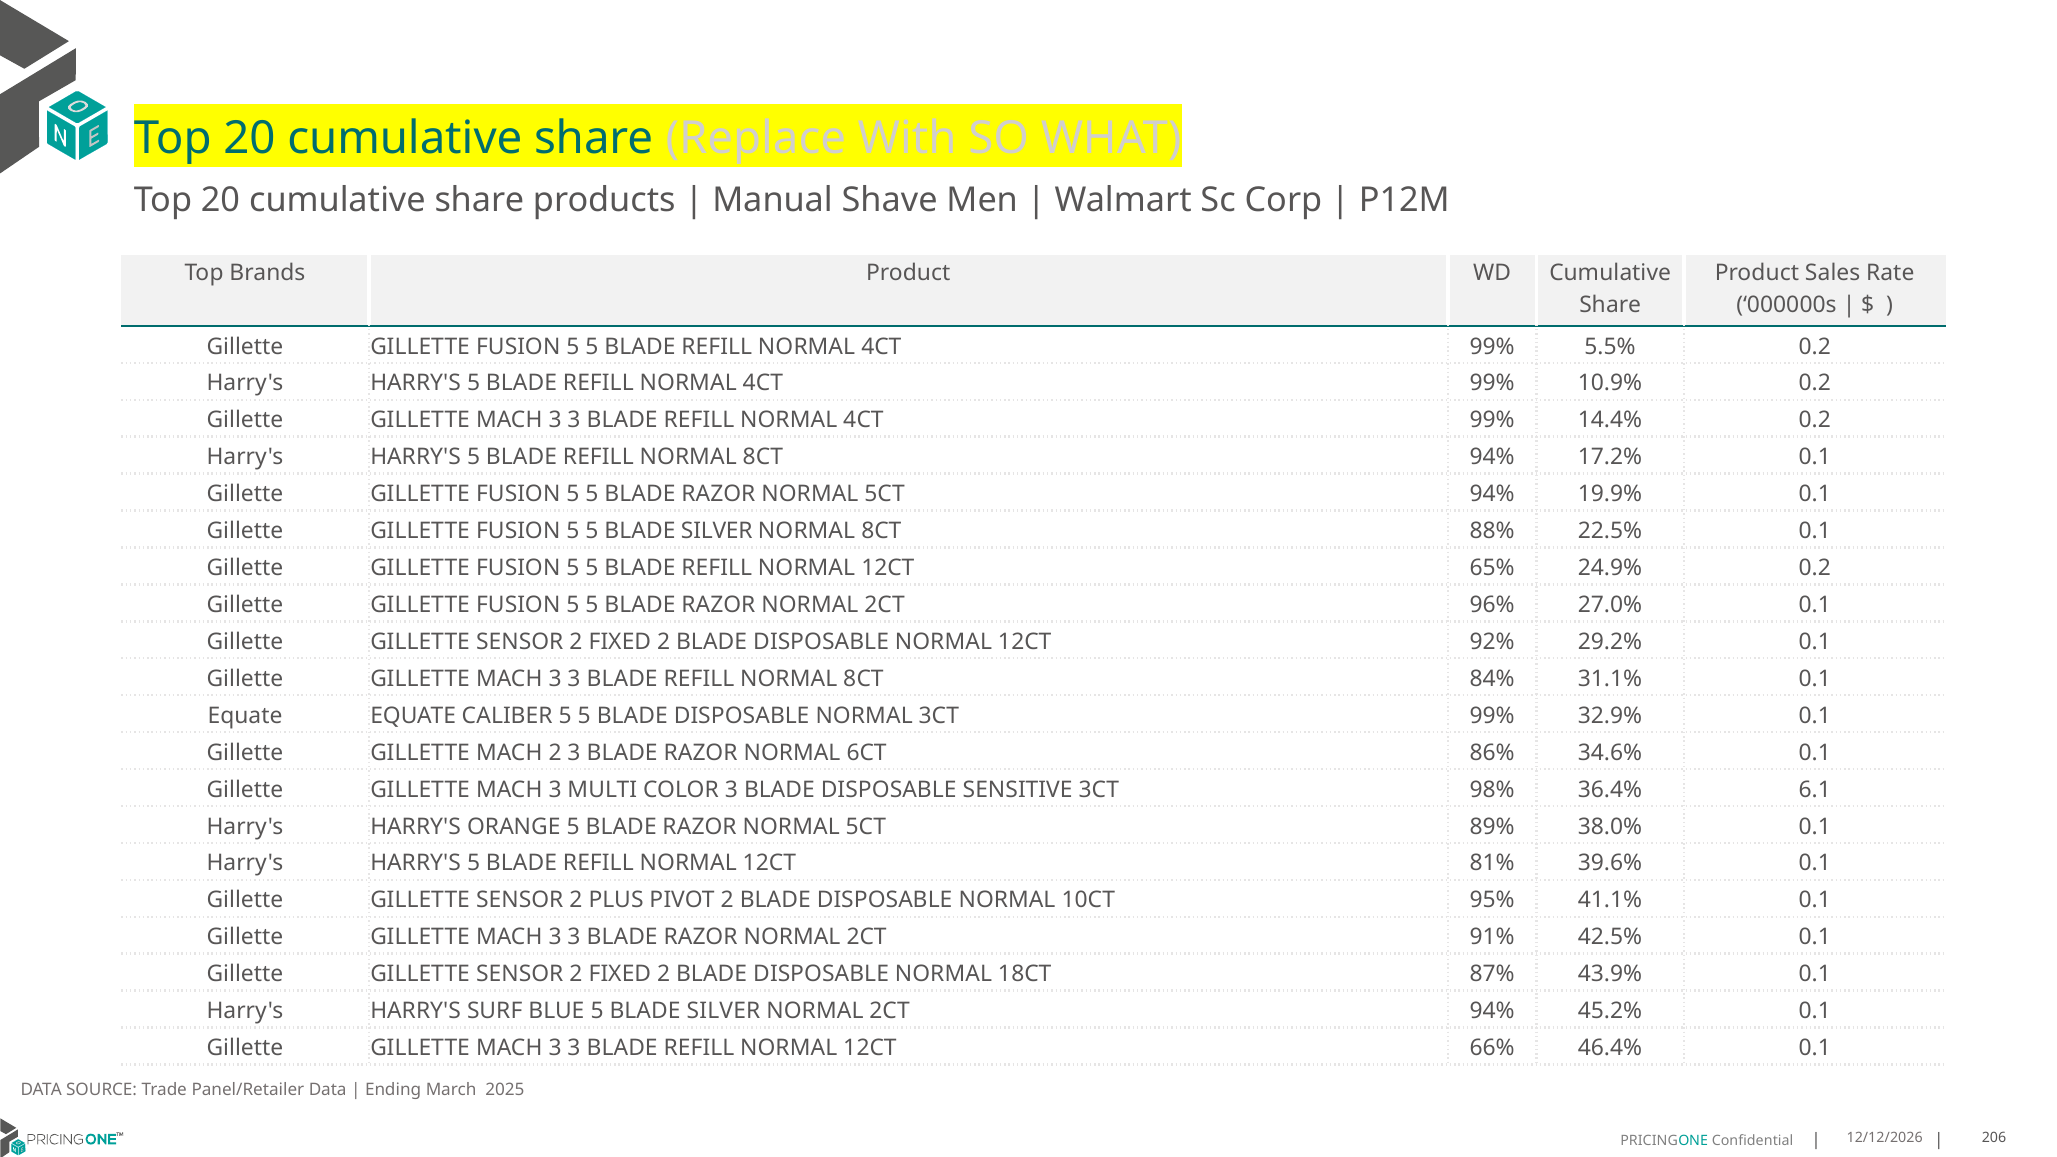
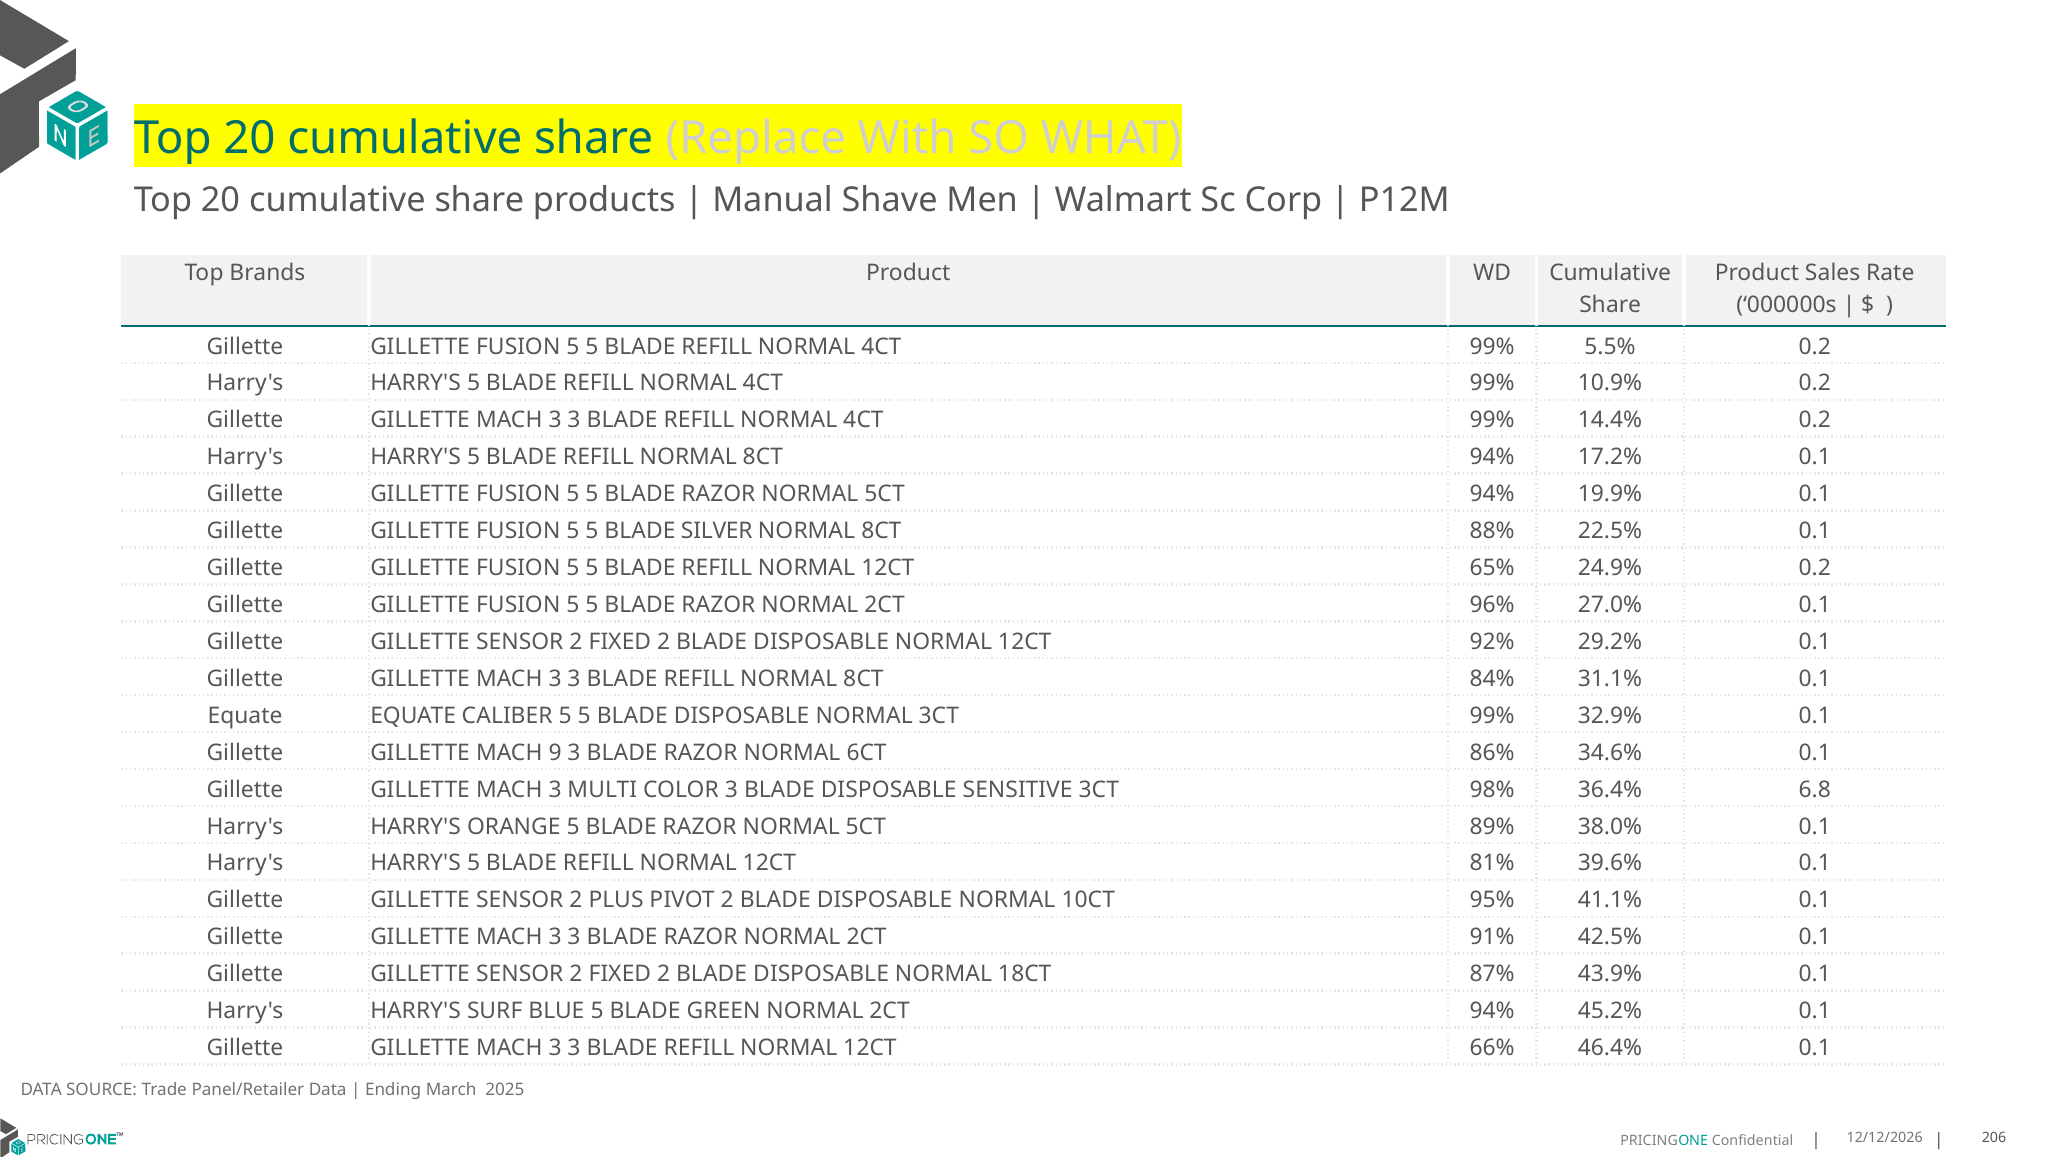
MACH 2: 2 -> 9 (555, 753)
6.1: 6.1 -> 6.8 (1815, 790)
BLUE 5 BLADE SILVER: SILVER -> GREEN (724, 1011)
